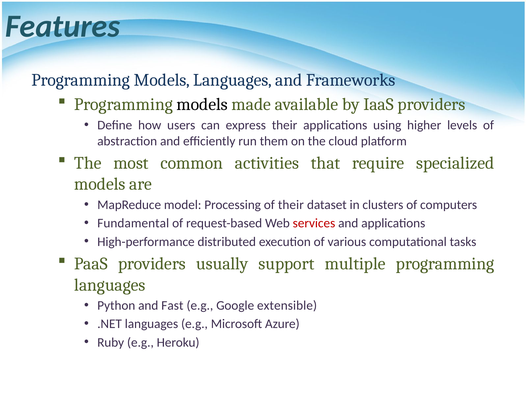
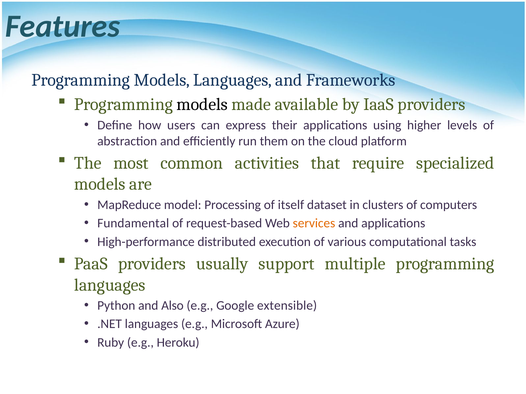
of their: their -> itself (291, 205)
services colour: red -> orange (314, 224)
Fast: Fast -> Also (172, 306)
